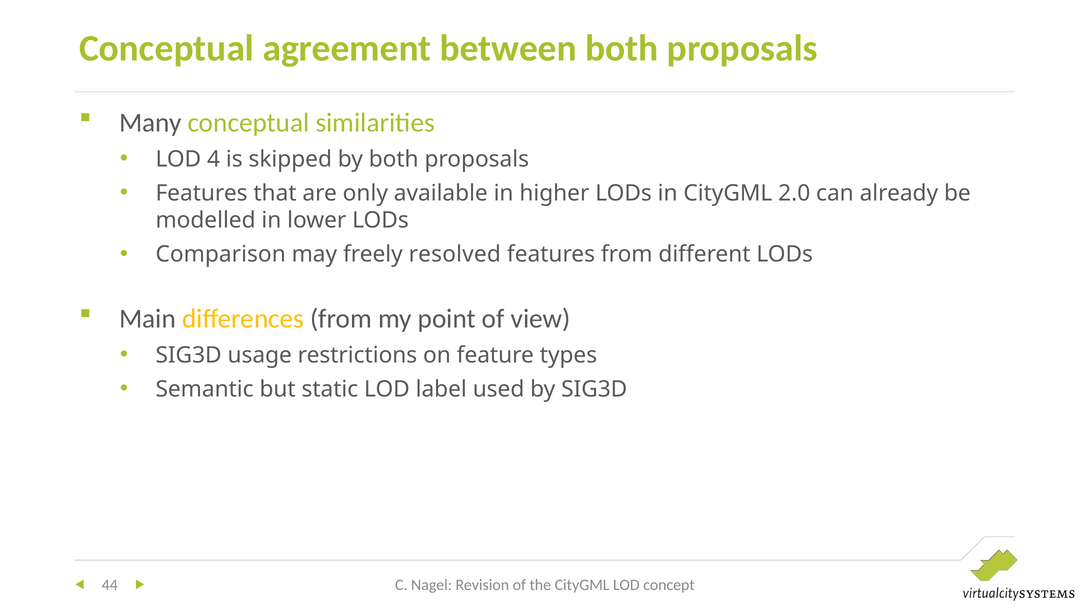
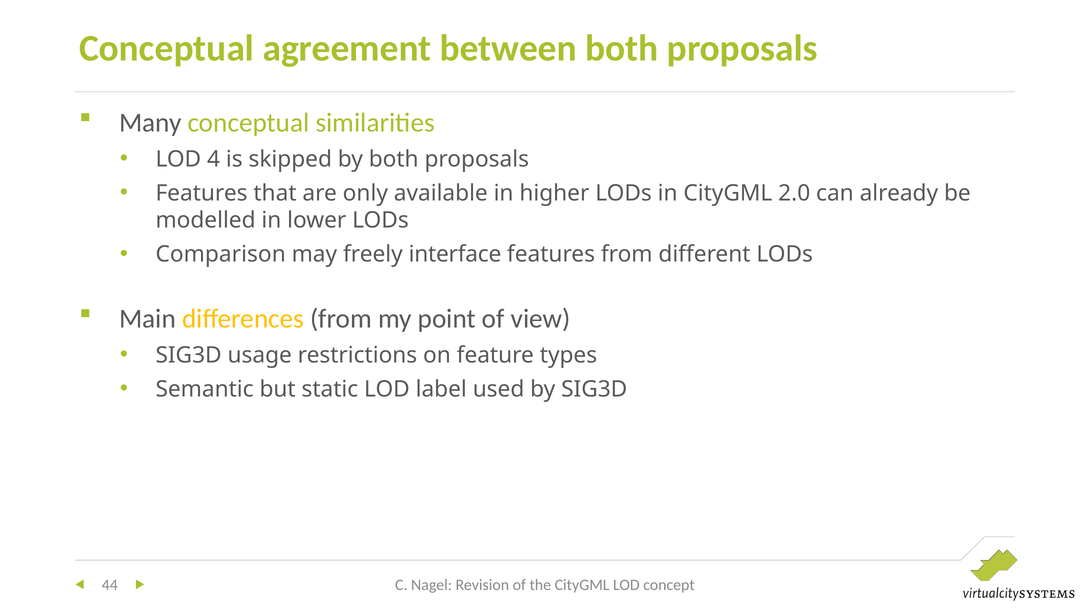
resolved: resolved -> interface (455, 254)
